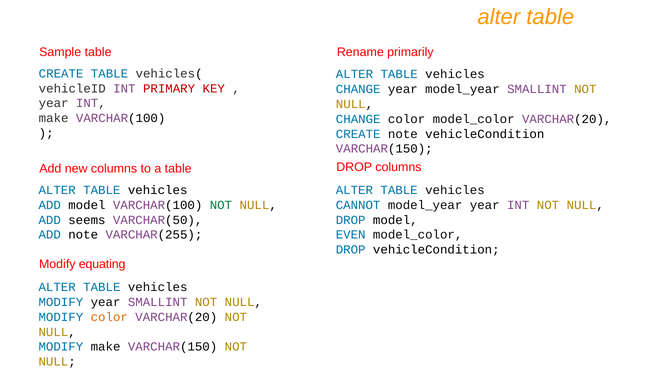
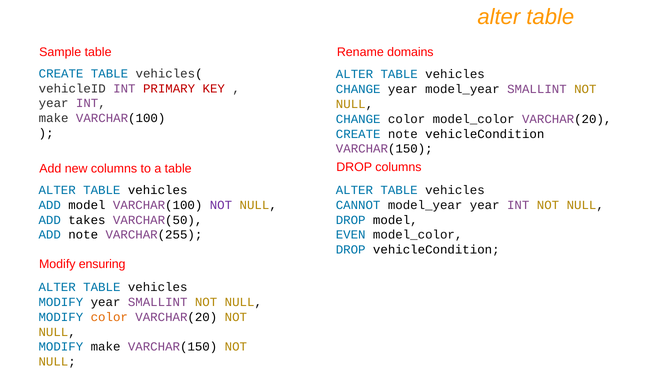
primarily: primarily -> domains (410, 52)
NOT colour: green -> purple (221, 205)
seems: seems -> takes (87, 220)
equating: equating -> ensuring (102, 265)
